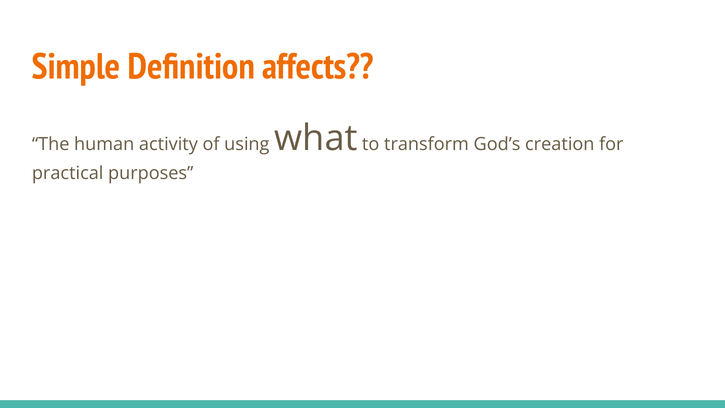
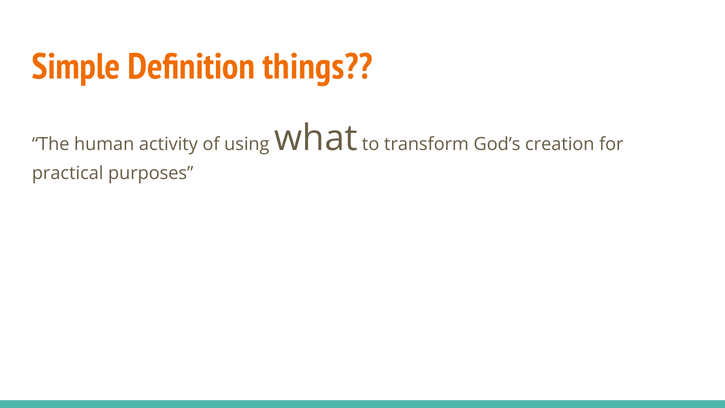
affects: affects -> things (318, 67)
